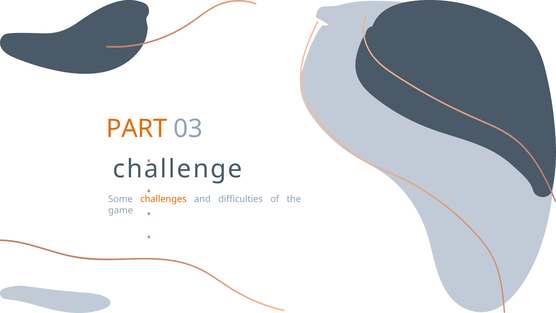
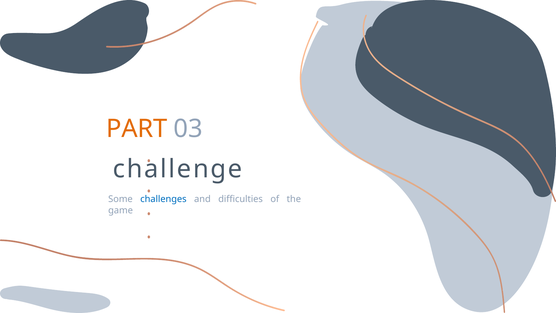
challenges colour: orange -> blue (163, 199)
